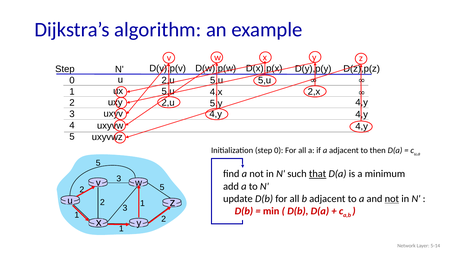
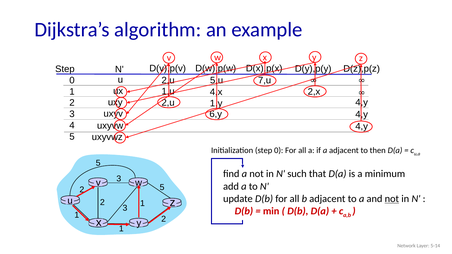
5,u: 5,u -> 7,u (265, 80)
5,u: 5,u -> 1,u (168, 92)
5,y: 5,y -> 1,y (216, 103)
4,y: 4,y -> 6,y (216, 114)
that underline: present -> none (318, 174)
